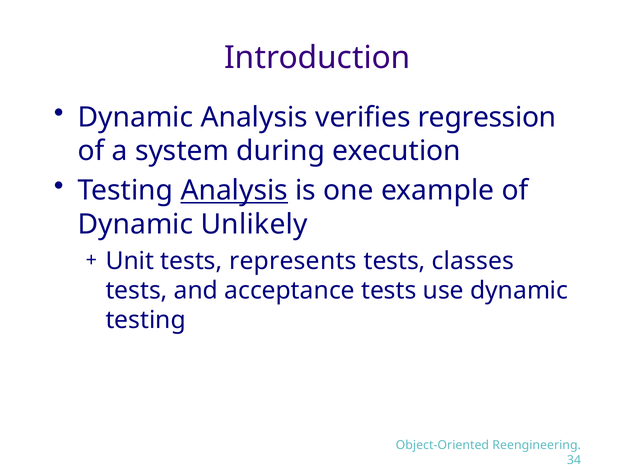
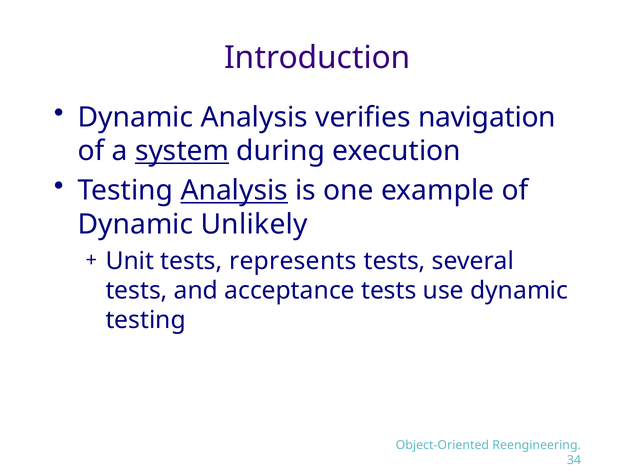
regression: regression -> navigation (487, 117)
system underline: none -> present (182, 151)
classes: classes -> several (473, 261)
